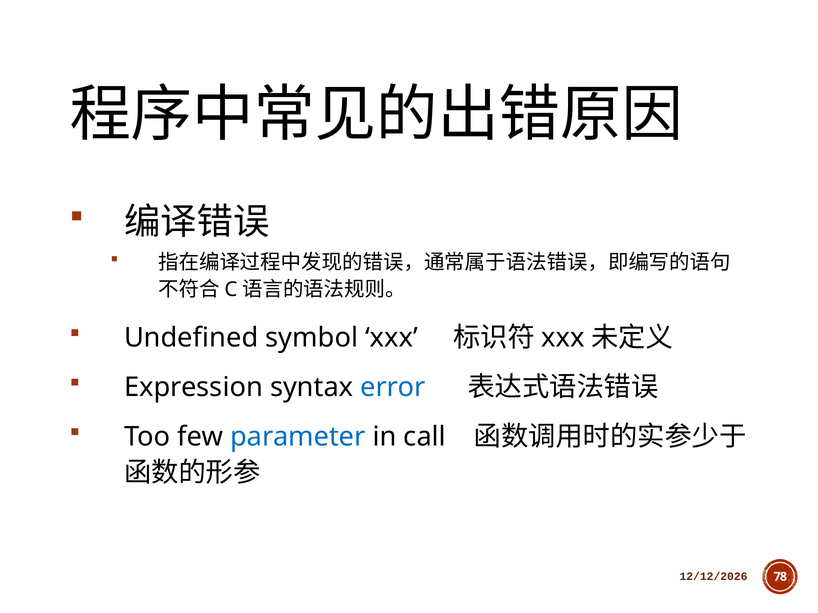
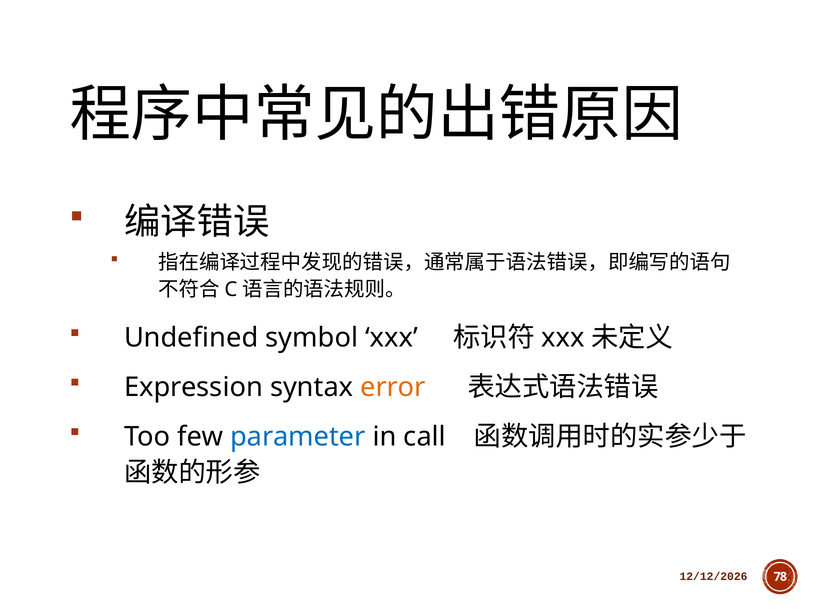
error colour: blue -> orange (393, 387)
